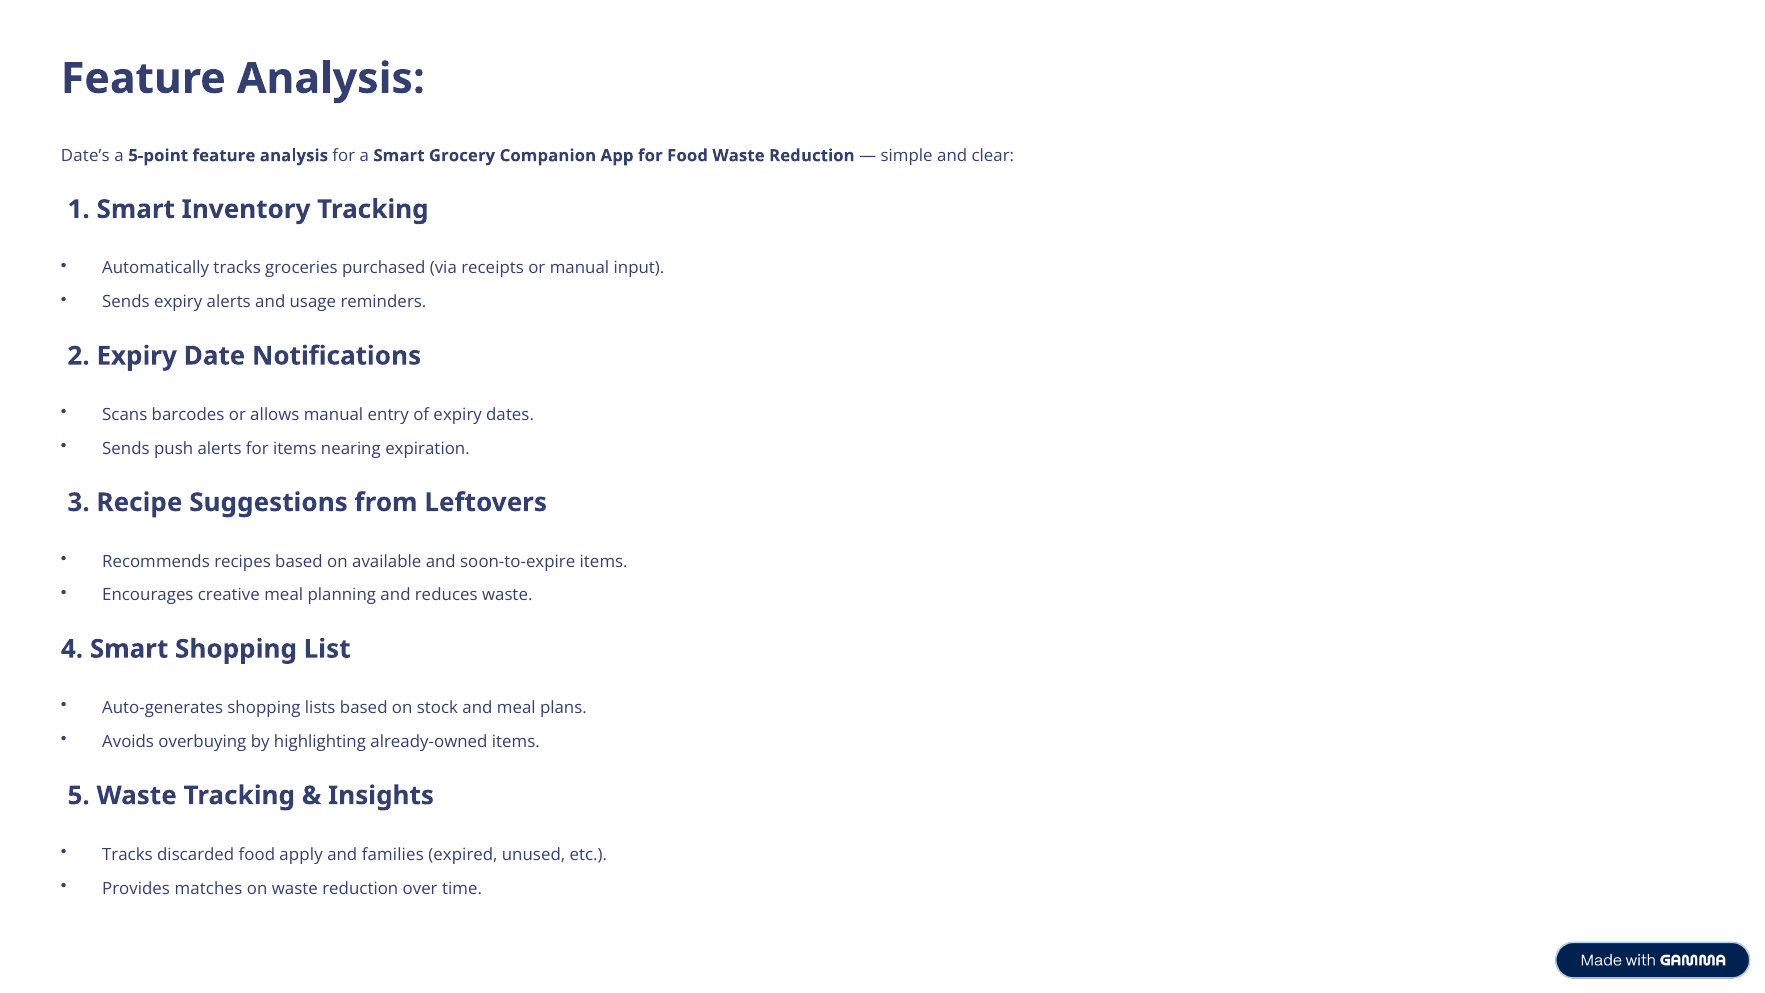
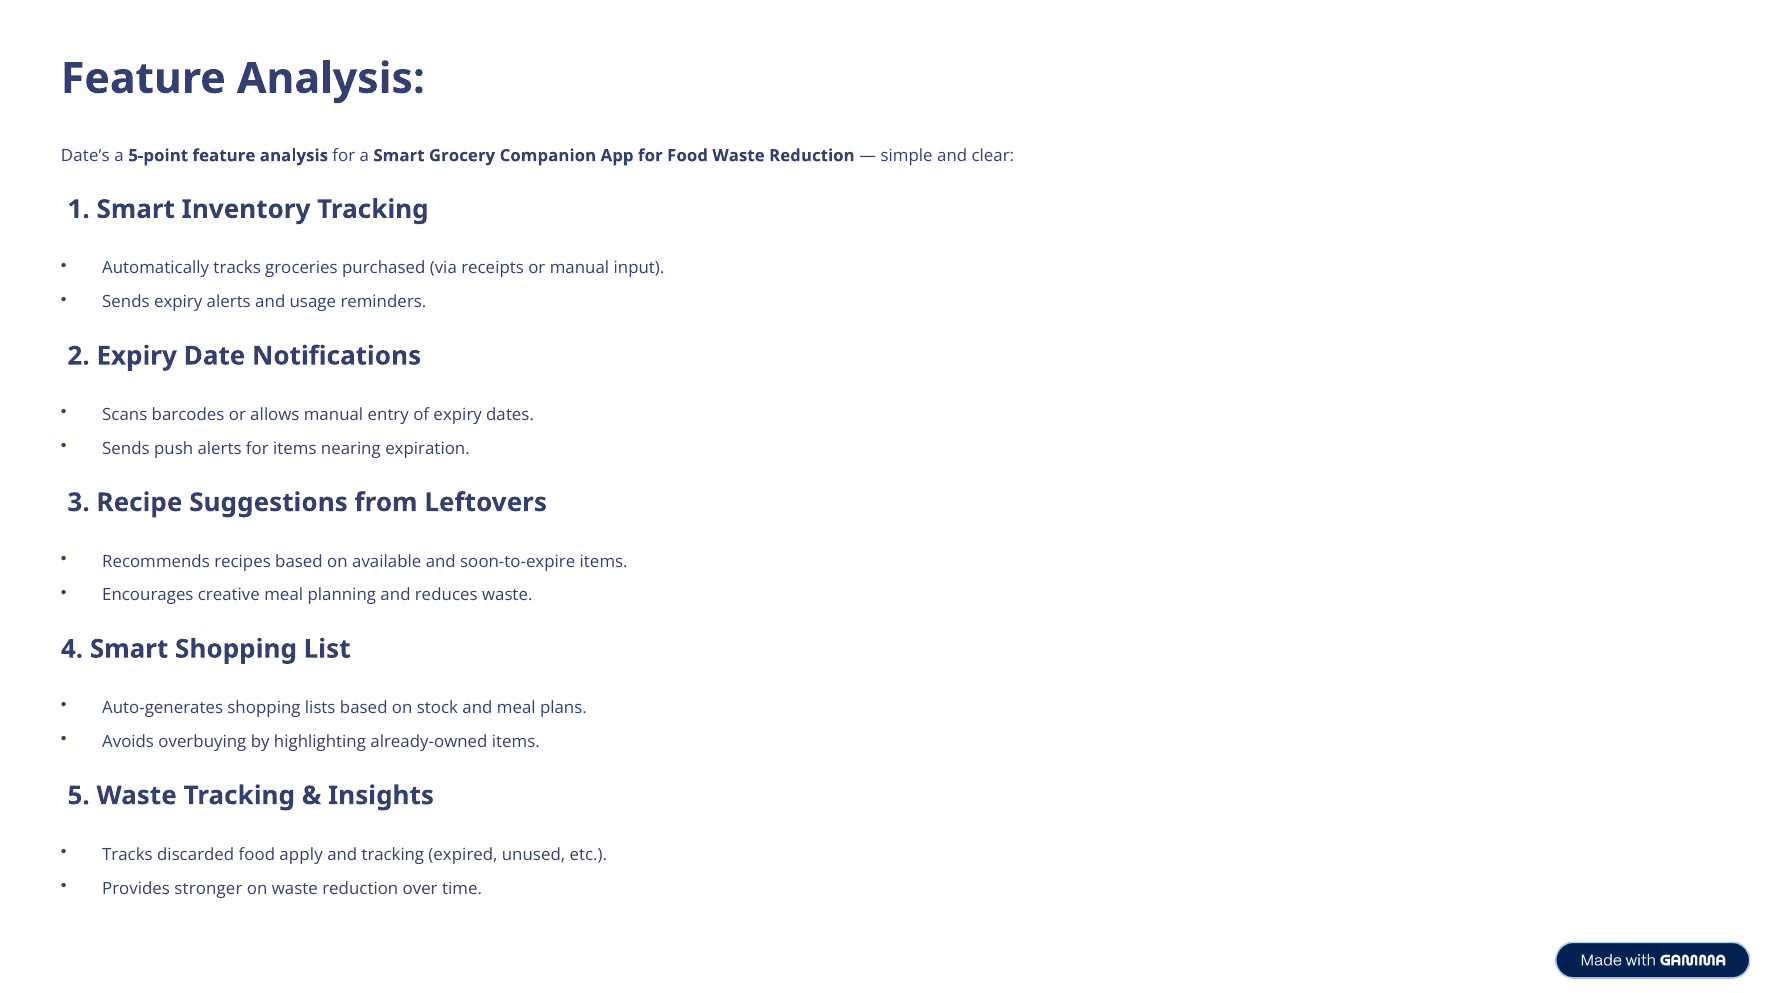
and families: families -> tracking (393, 854)
matches: matches -> stronger (208, 888)
